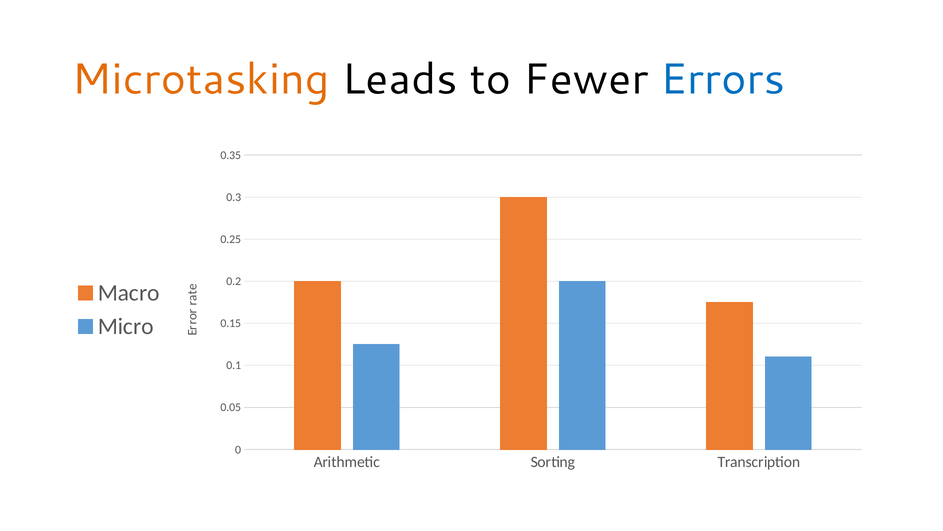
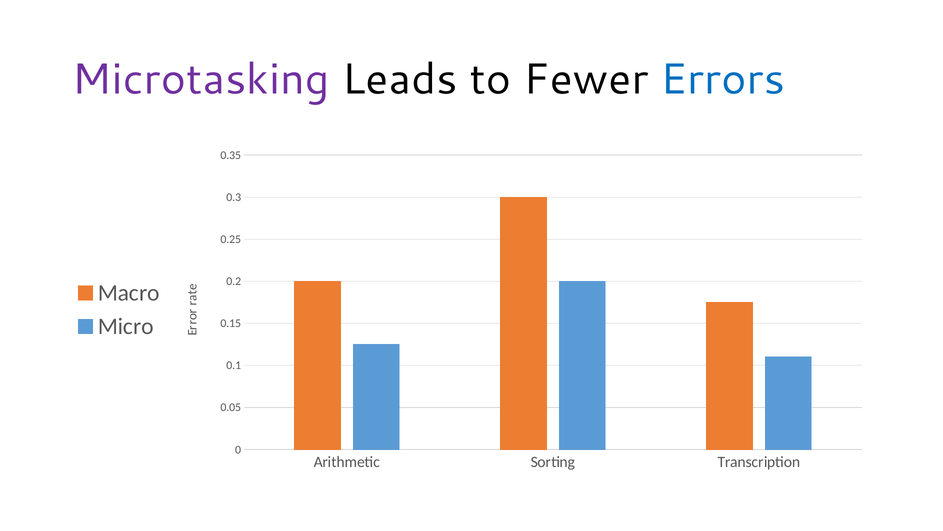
Microtasking colour: orange -> purple (201, 79)
